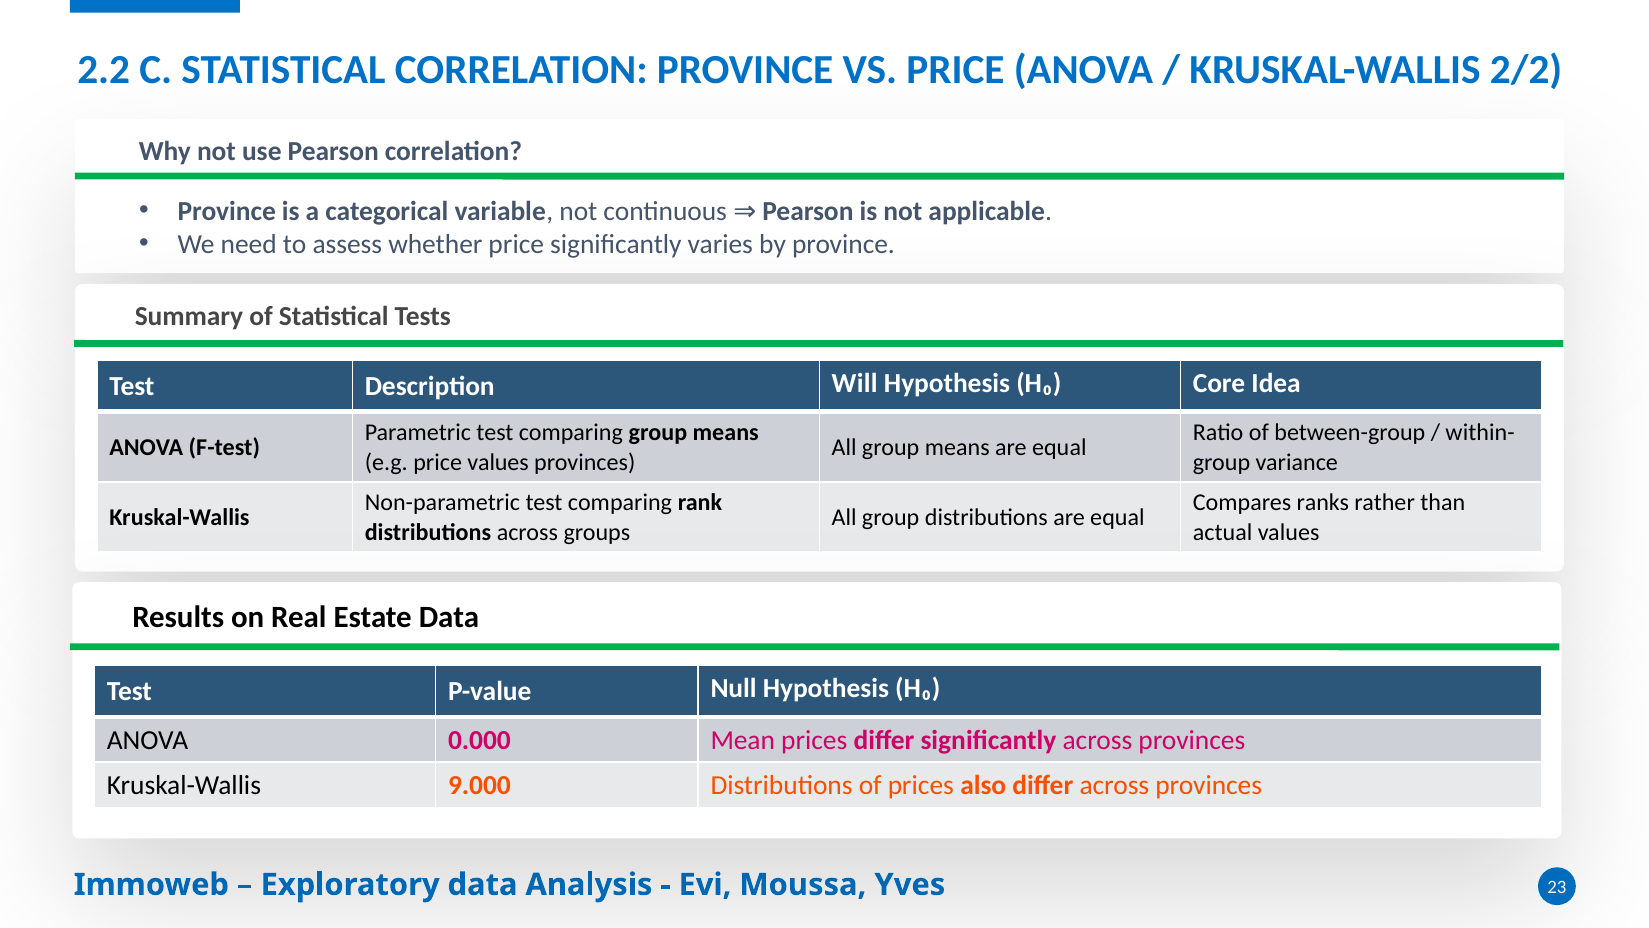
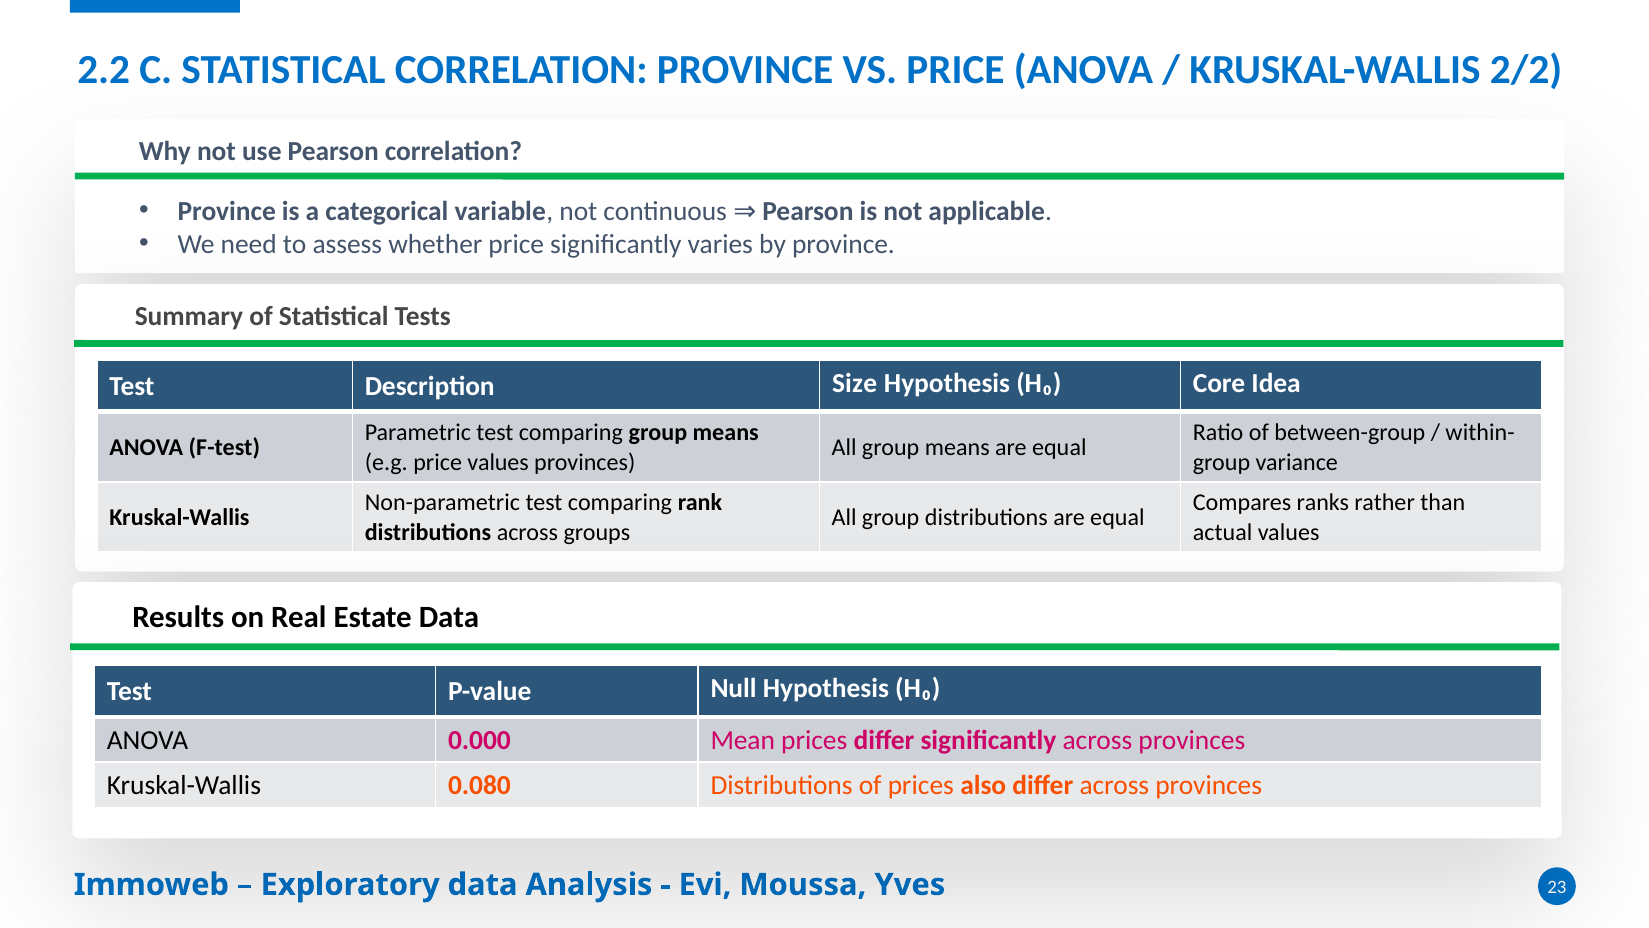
Will: Will -> Size (855, 383)
9.000: 9.000 -> 0.080 (479, 785)
